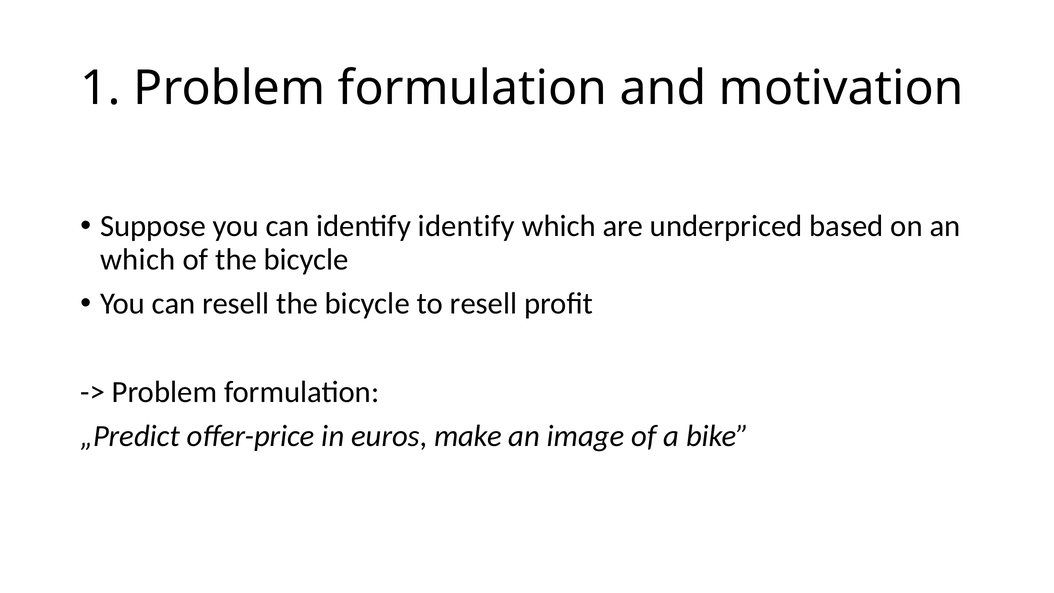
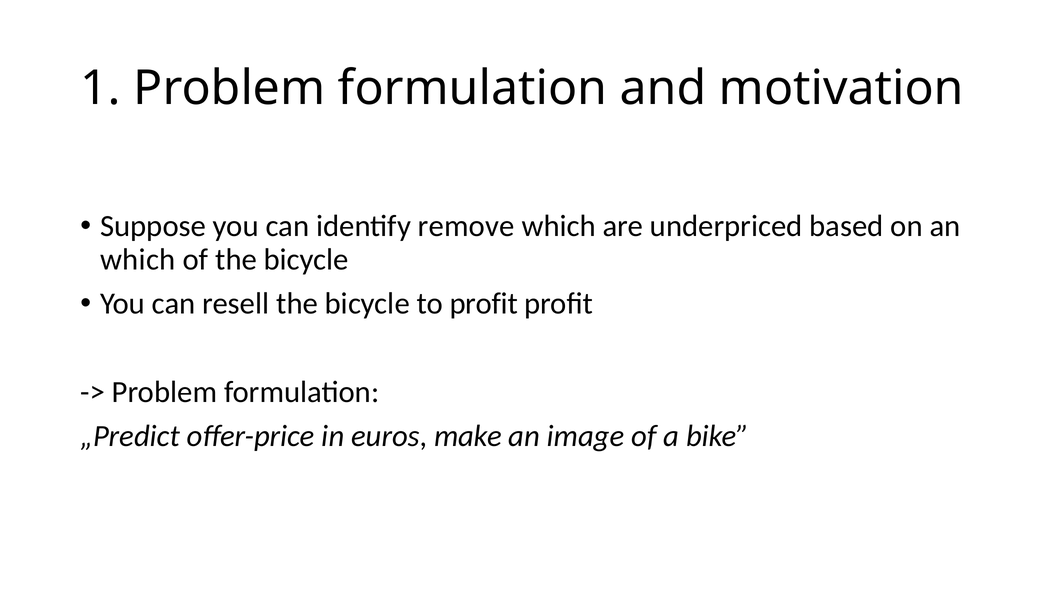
identify identify: identify -> remove (466, 226)
to resell: resell -> profit (484, 303)
